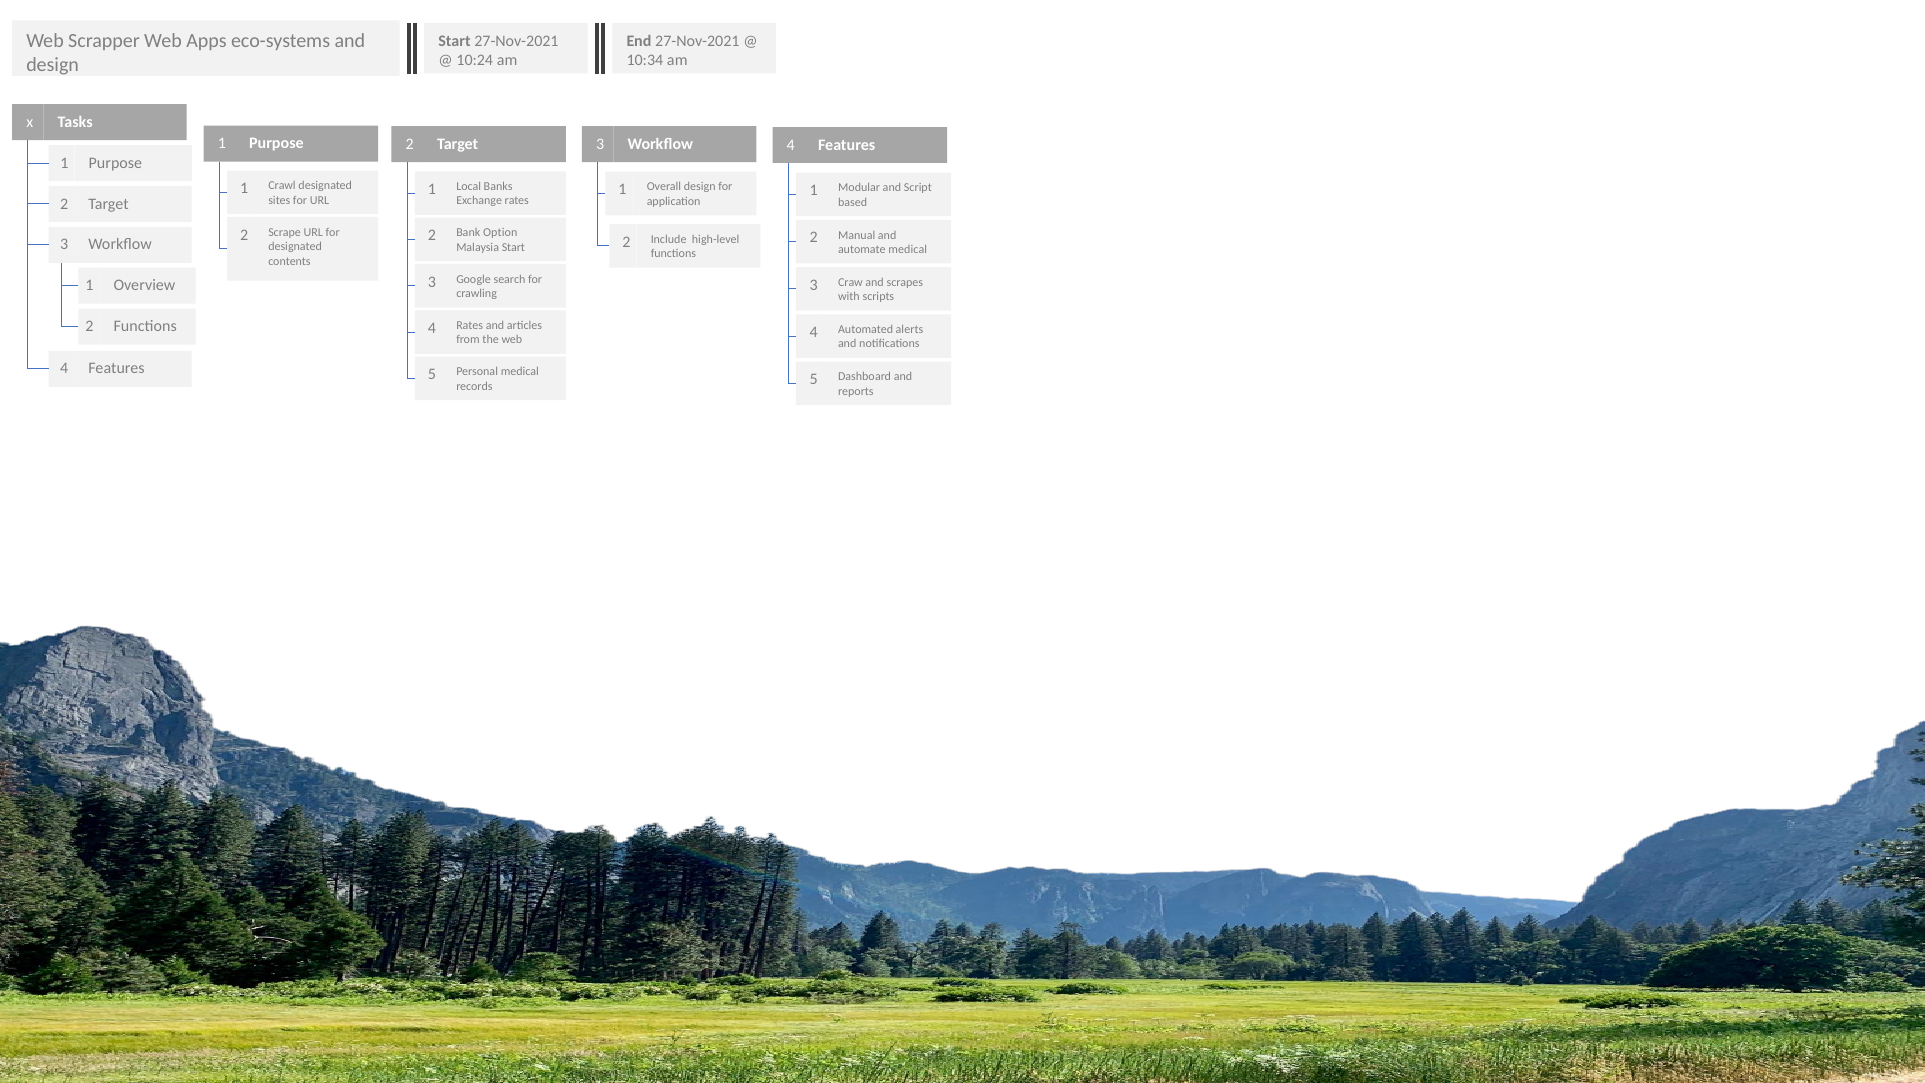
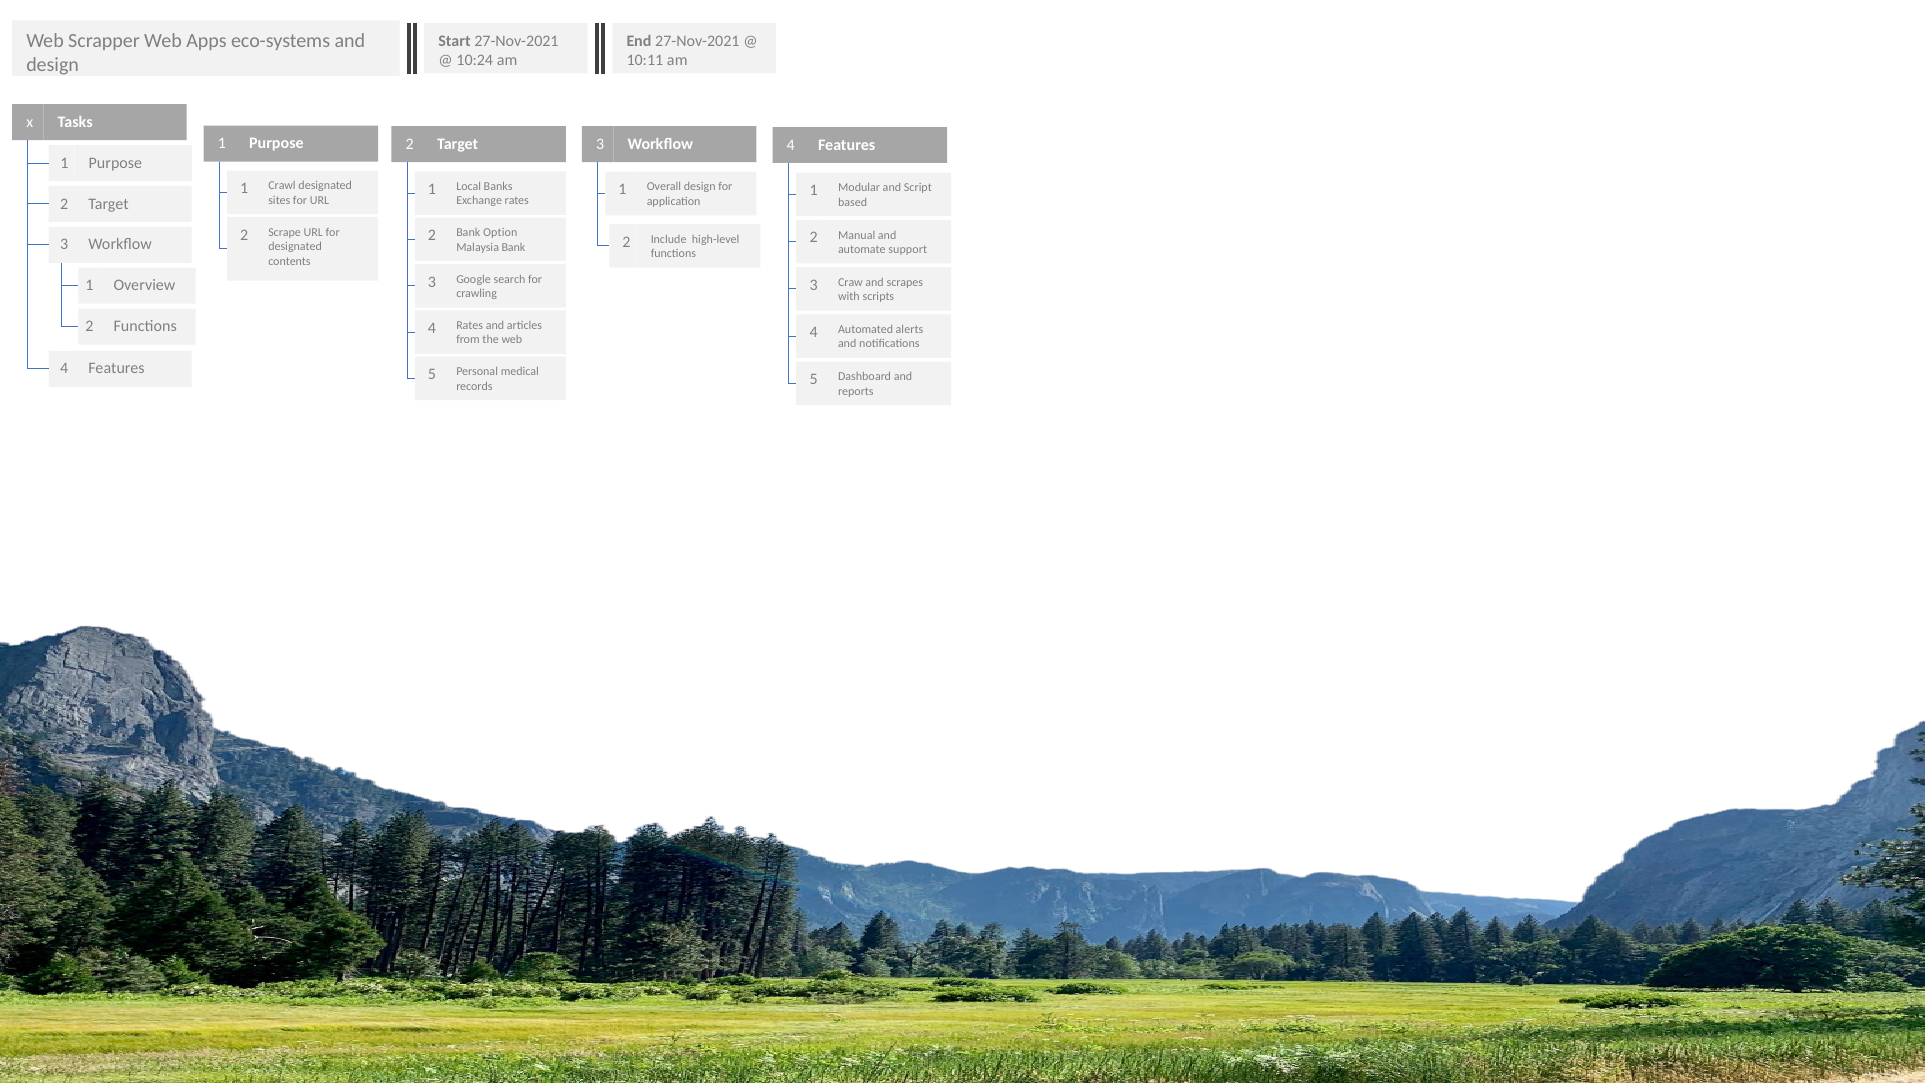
10:34: 10:34 -> 10:11 (645, 60)
Malaysia Start: Start -> Bank (513, 247)
automate medical: medical -> support (908, 249)
